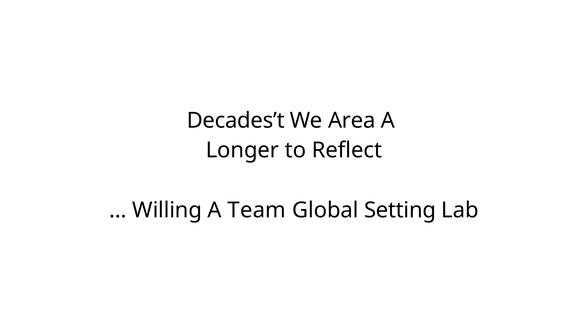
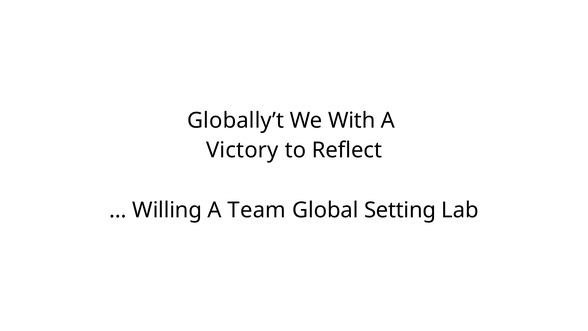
Decades’t: Decades’t -> Globally’t (236, 120)
Area: Area -> With (352, 120)
Longer: Longer -> Victory (242, 150)
